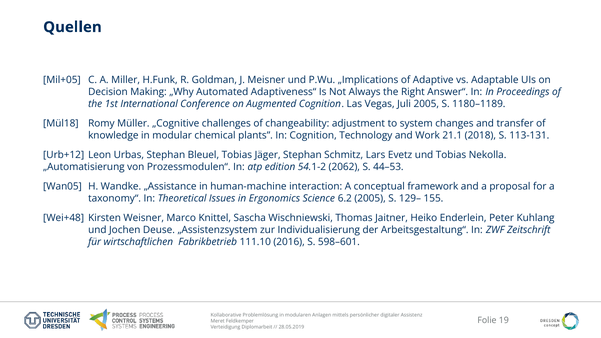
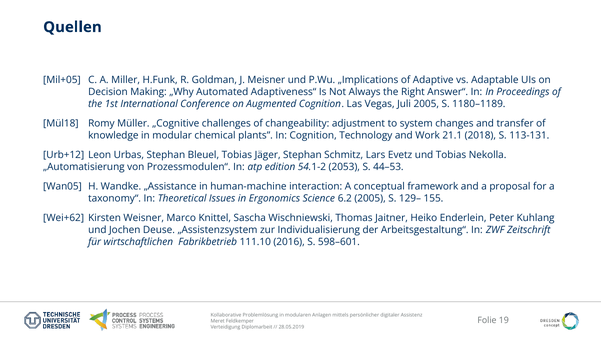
2062: 2062 -> 2053 (344, 167)
Wei+48: Wei+48 -> Wei+62 (64, 218)
